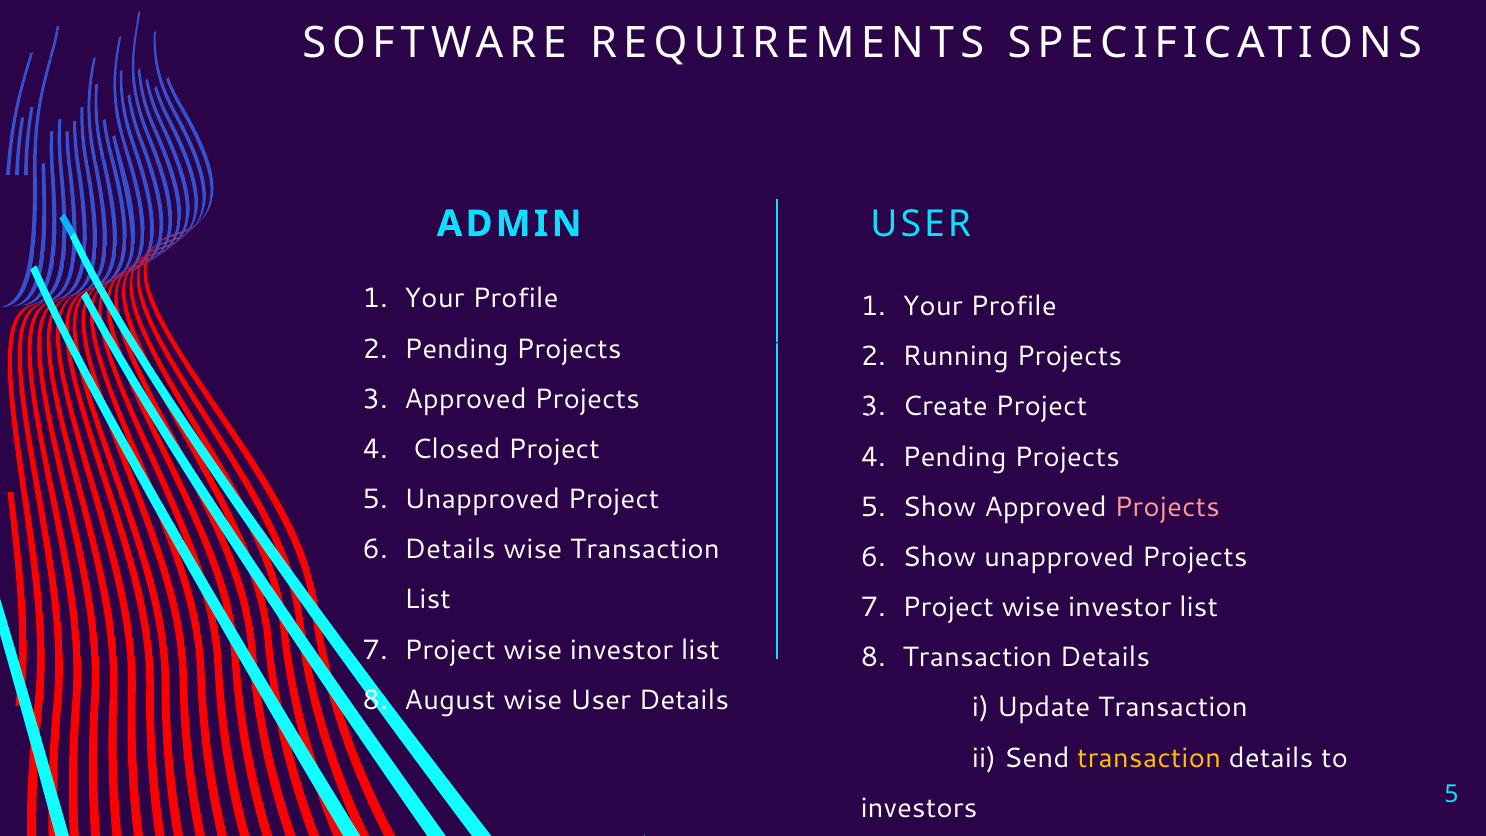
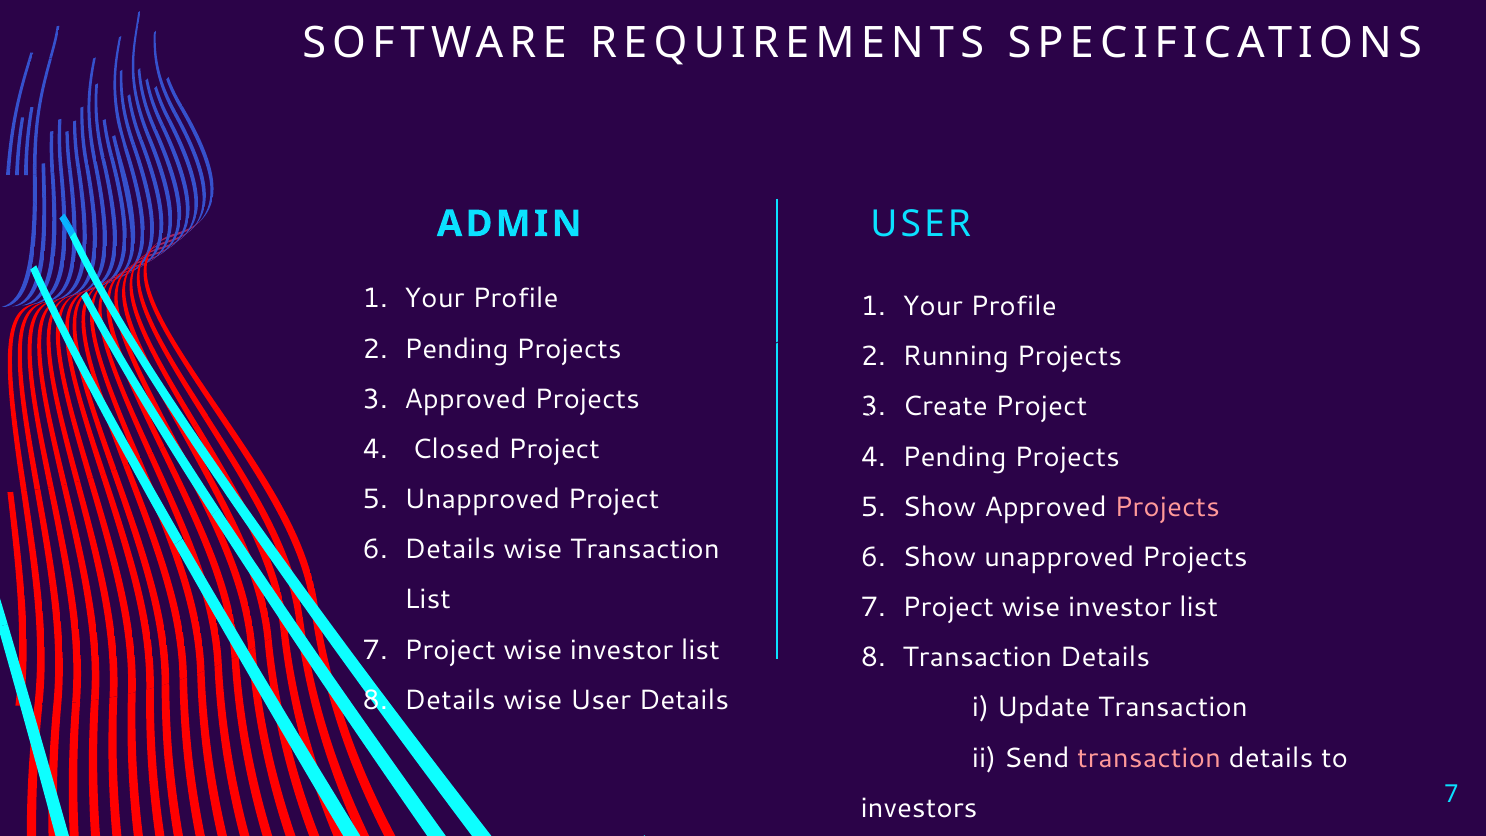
August: August -> Details (450, 700)
transaction colour: yellow -> pink (1149, 758)
investors 5: 5 -> 7 (1451, 794)
